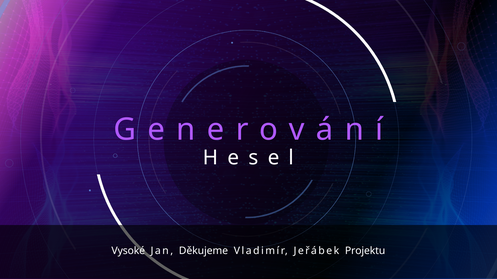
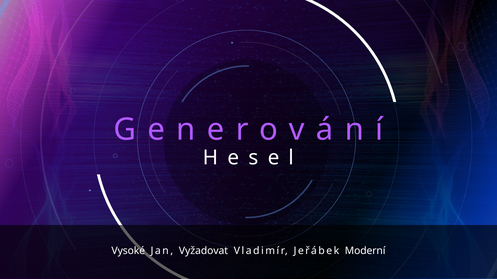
Děkujeme: Děkujeme -> Vyžadovat (203, 251)
Projektu: Projektu -> Moderní (365, 251)
